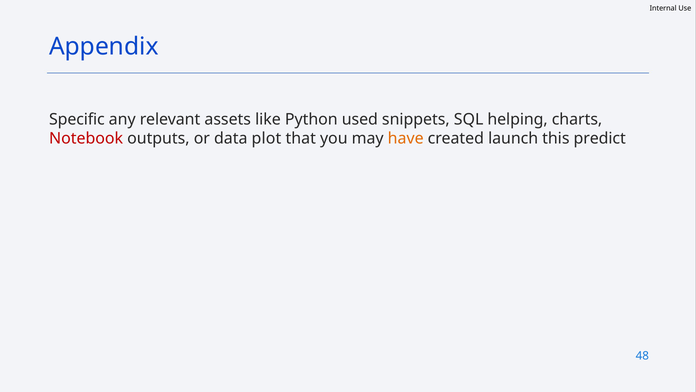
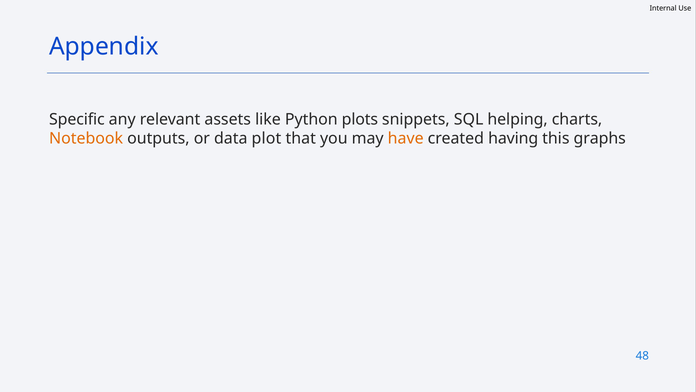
used: used -> plots (360, 119)
Notebook colour: red -> orange (86, 138)
launch: launch -> having (513, 138)
predict: predict -> graphs (600, 138)
